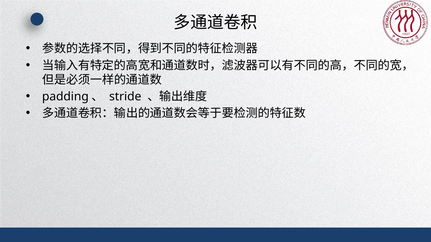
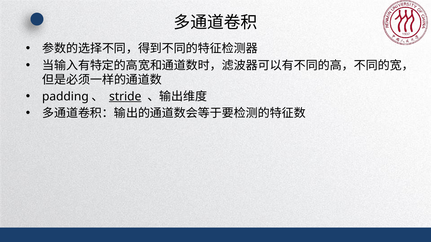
stride underline: none -> present (125, 97)
